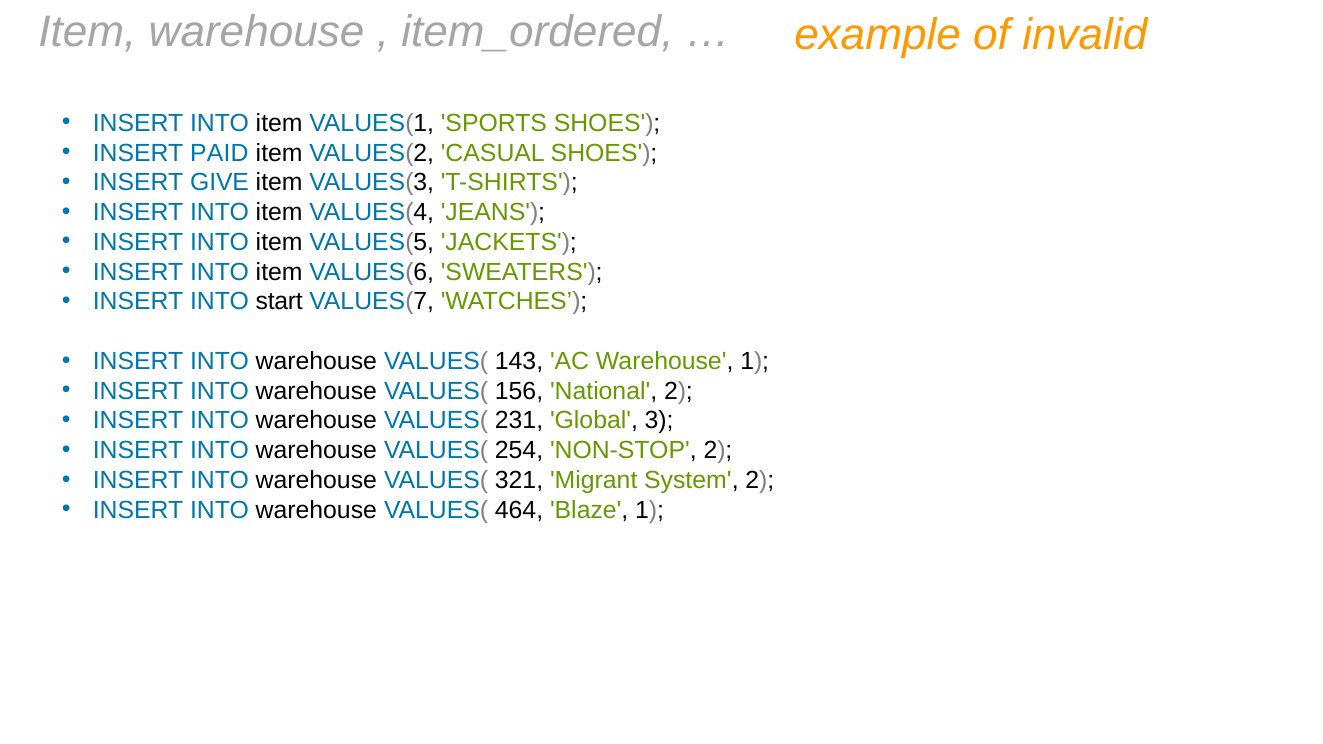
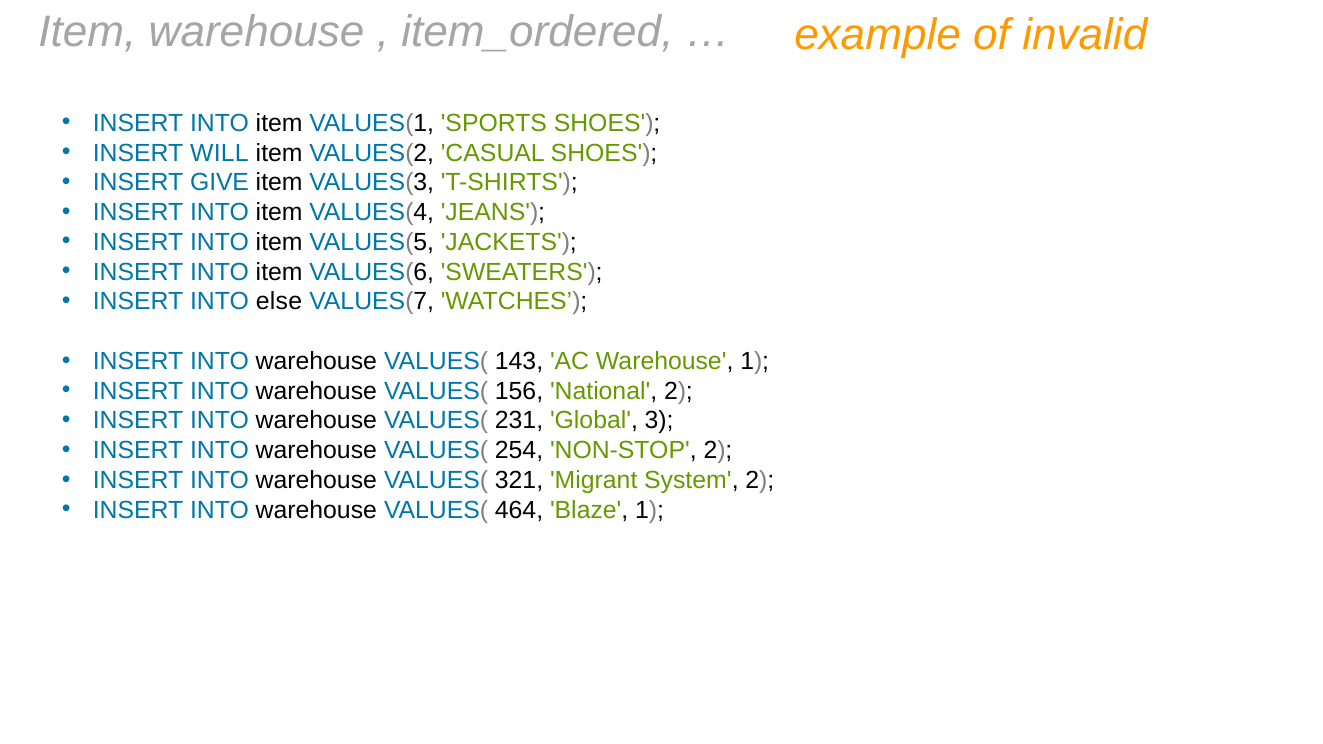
PAID: PAID -> WILL (219, 153)
start: start -> else (279, 302)
